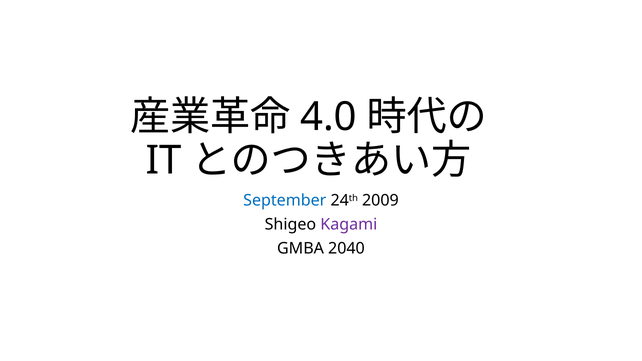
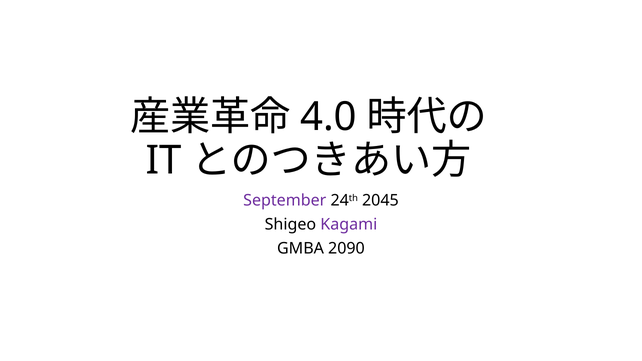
September colour: blue -> purple (285, 201)
2009: 2009 -> 2045 (380, 201)
2040: 2040 -> 2090 (346, 249)
